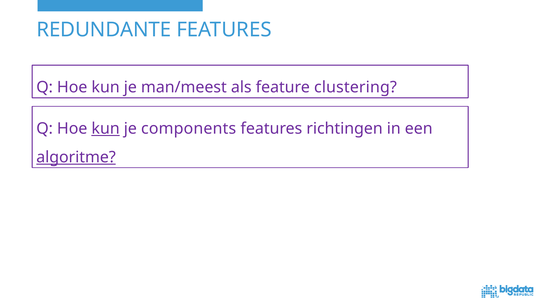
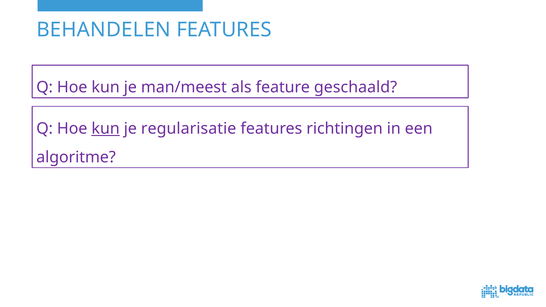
REDUNDANTE: REDUNDANTE -> BEHANDELEN (104, 30)
clustering: clustering -> geschaald (356, 87)
components: components -> regularisatie (189, 129)
algoritme underline: present -> none (76, 157)
